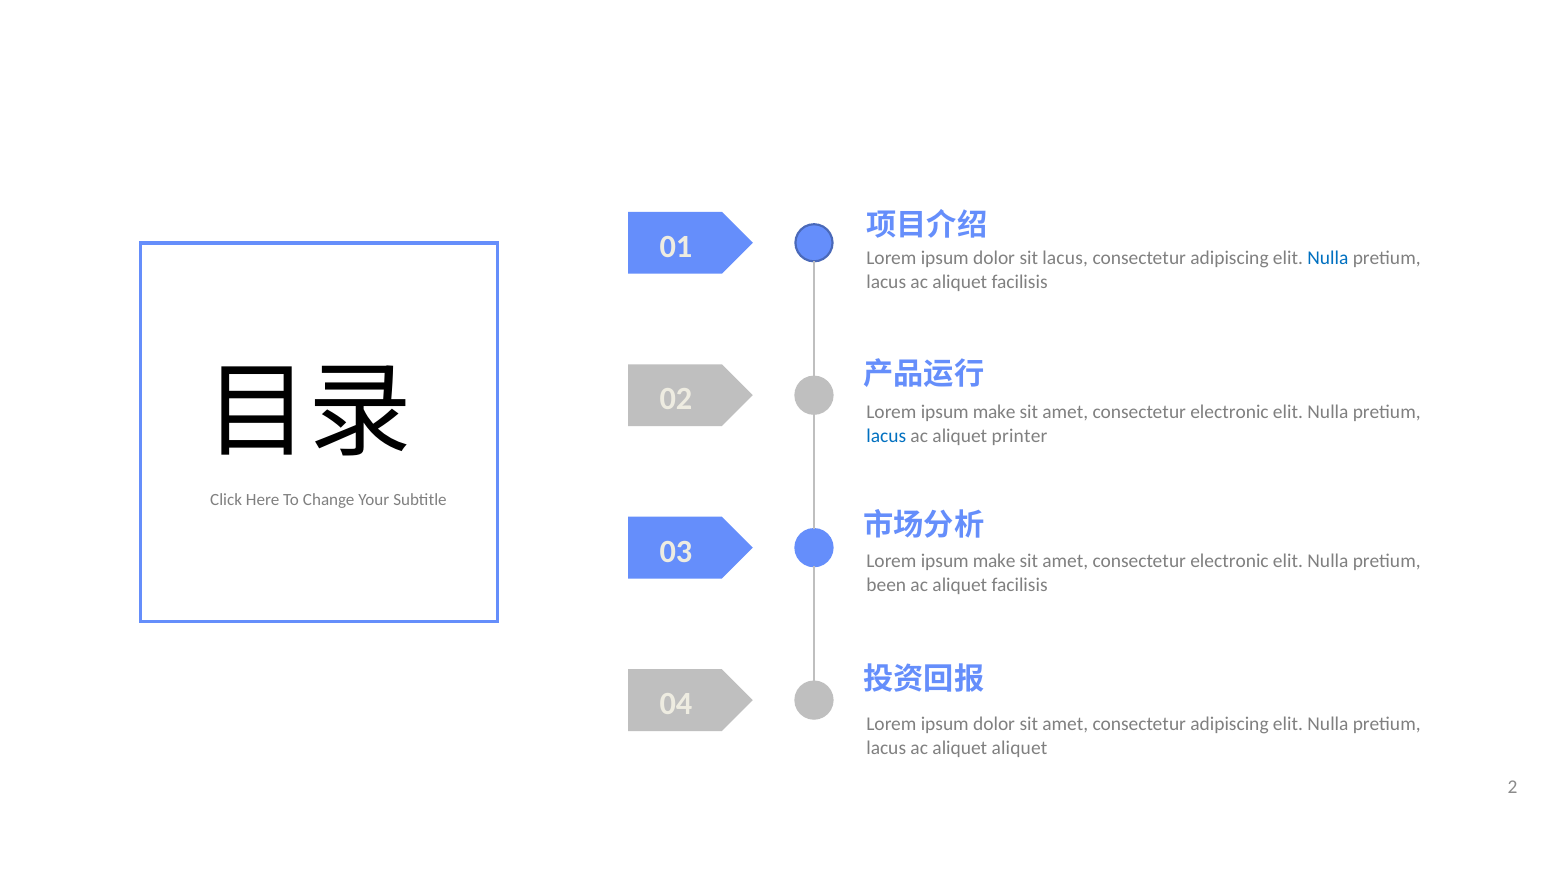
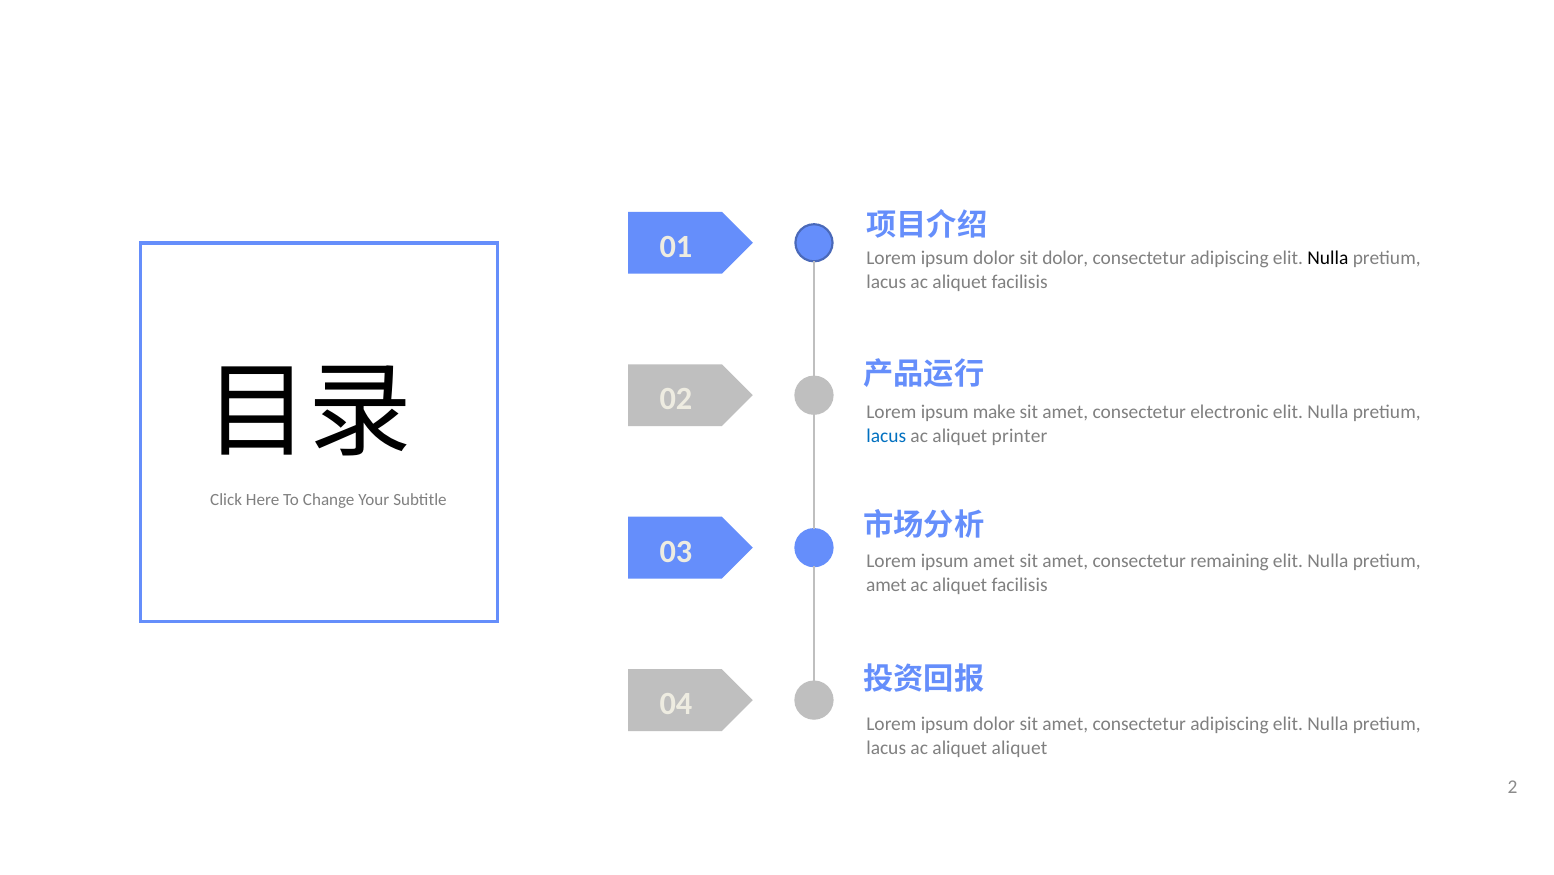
sit lacus: lacus -> dolor (1065, 258)
Nulla colour: blue -> black (1328, 258)
make: make -> amet (994, 561)
electronic: electronic -> remaining (1230, 561)
been: been -> amet (886, 584)
